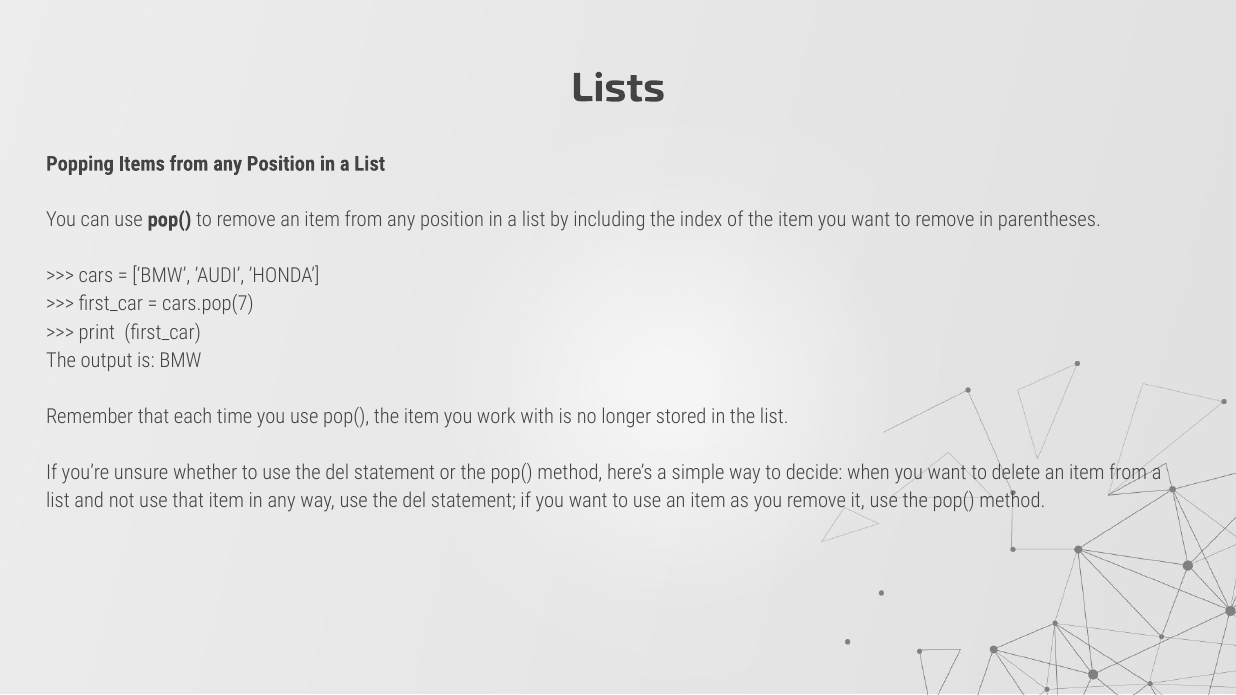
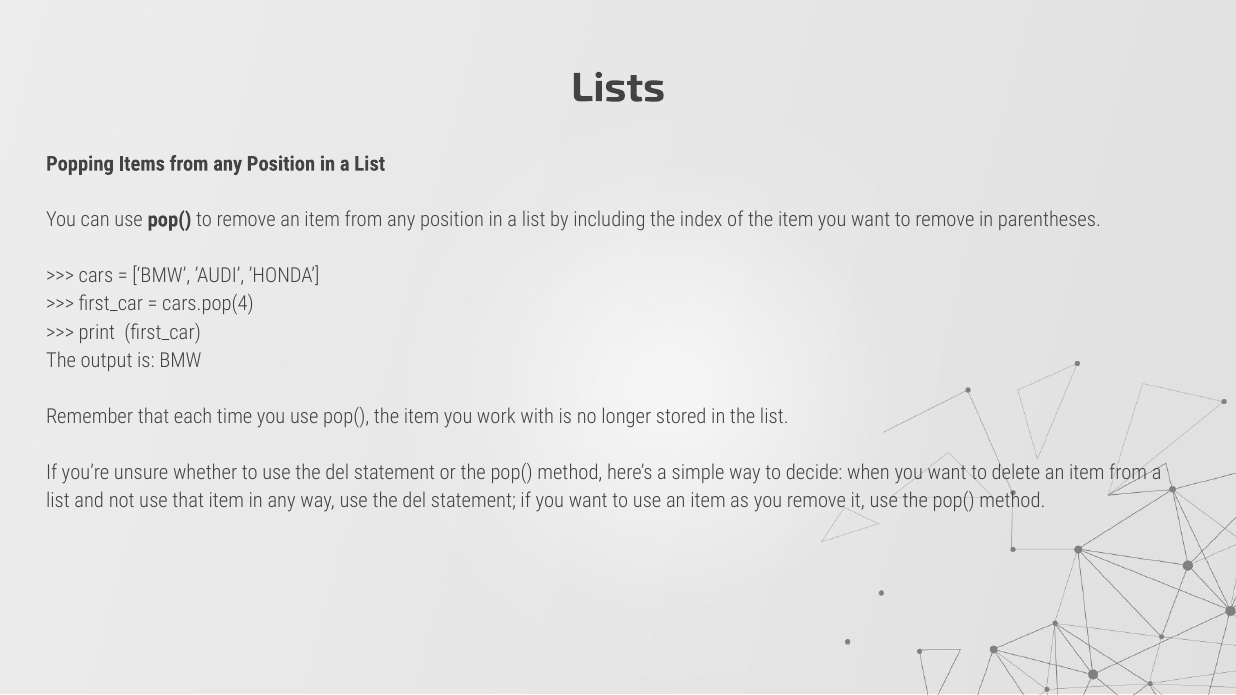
cars.pop(7: cars.pop(7 -> cars.pop(4 (208, 304)
